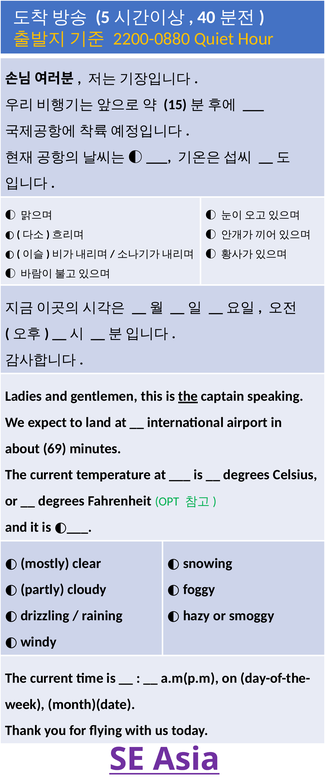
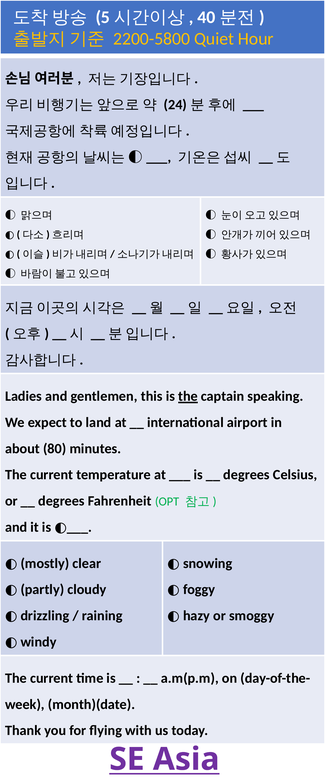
2200-0880: 2200-0880 -> 2200-5800 (152, 39)
15: 15 -> 24 (175, 105)
69: 69 -> 80 (55, 448)
